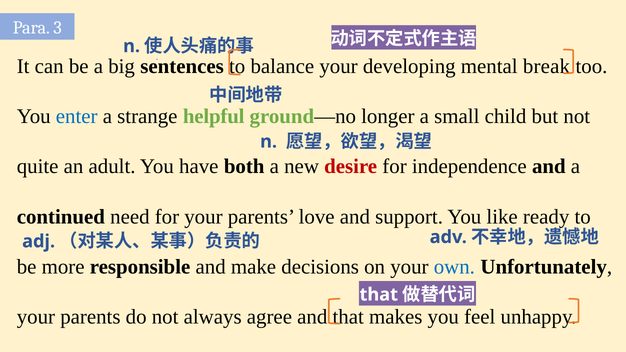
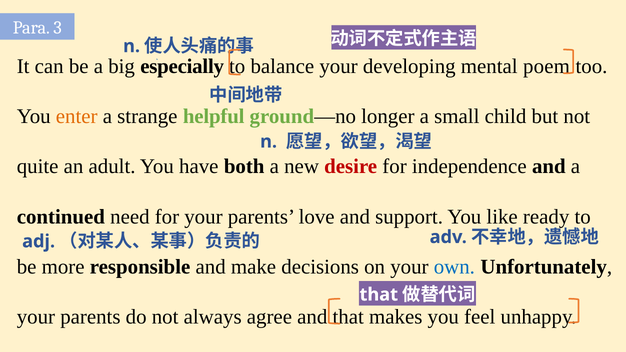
sentences: sentences -> especially (182, 66)
break: break -> poem (546, 66)
enter colour: blue -> orange (77, 117)
